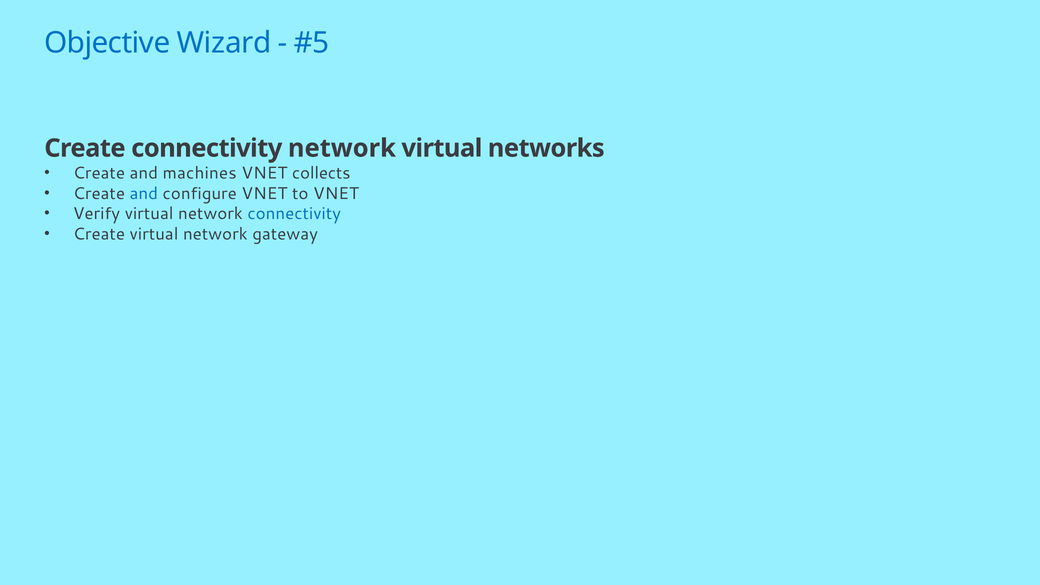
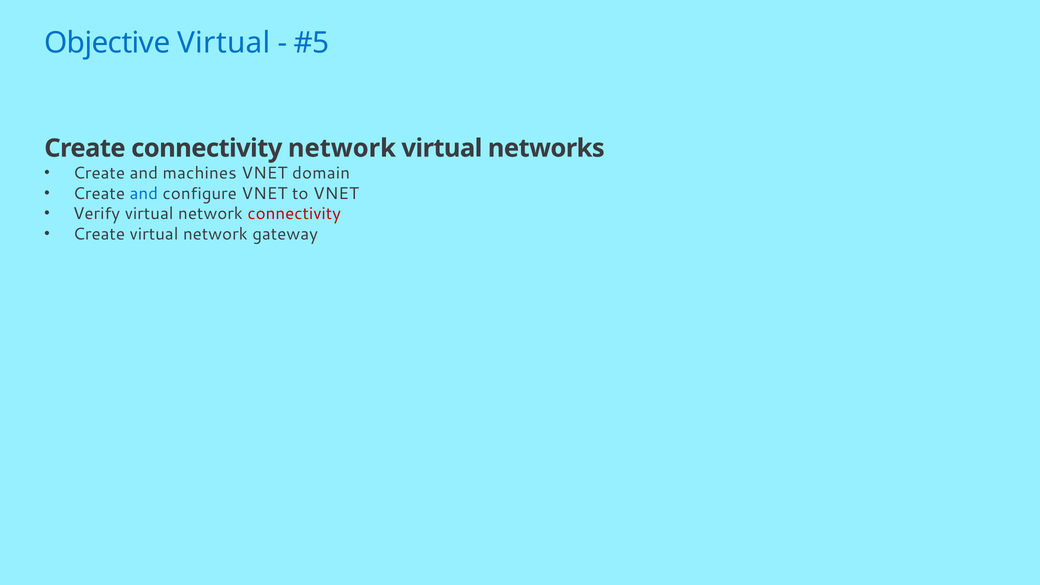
Objective Wizard: Wizard -> Virtual (224, 43)
collects: collects -> domain (321, 173)
connectivity colour: blue -> red (294, 214)
